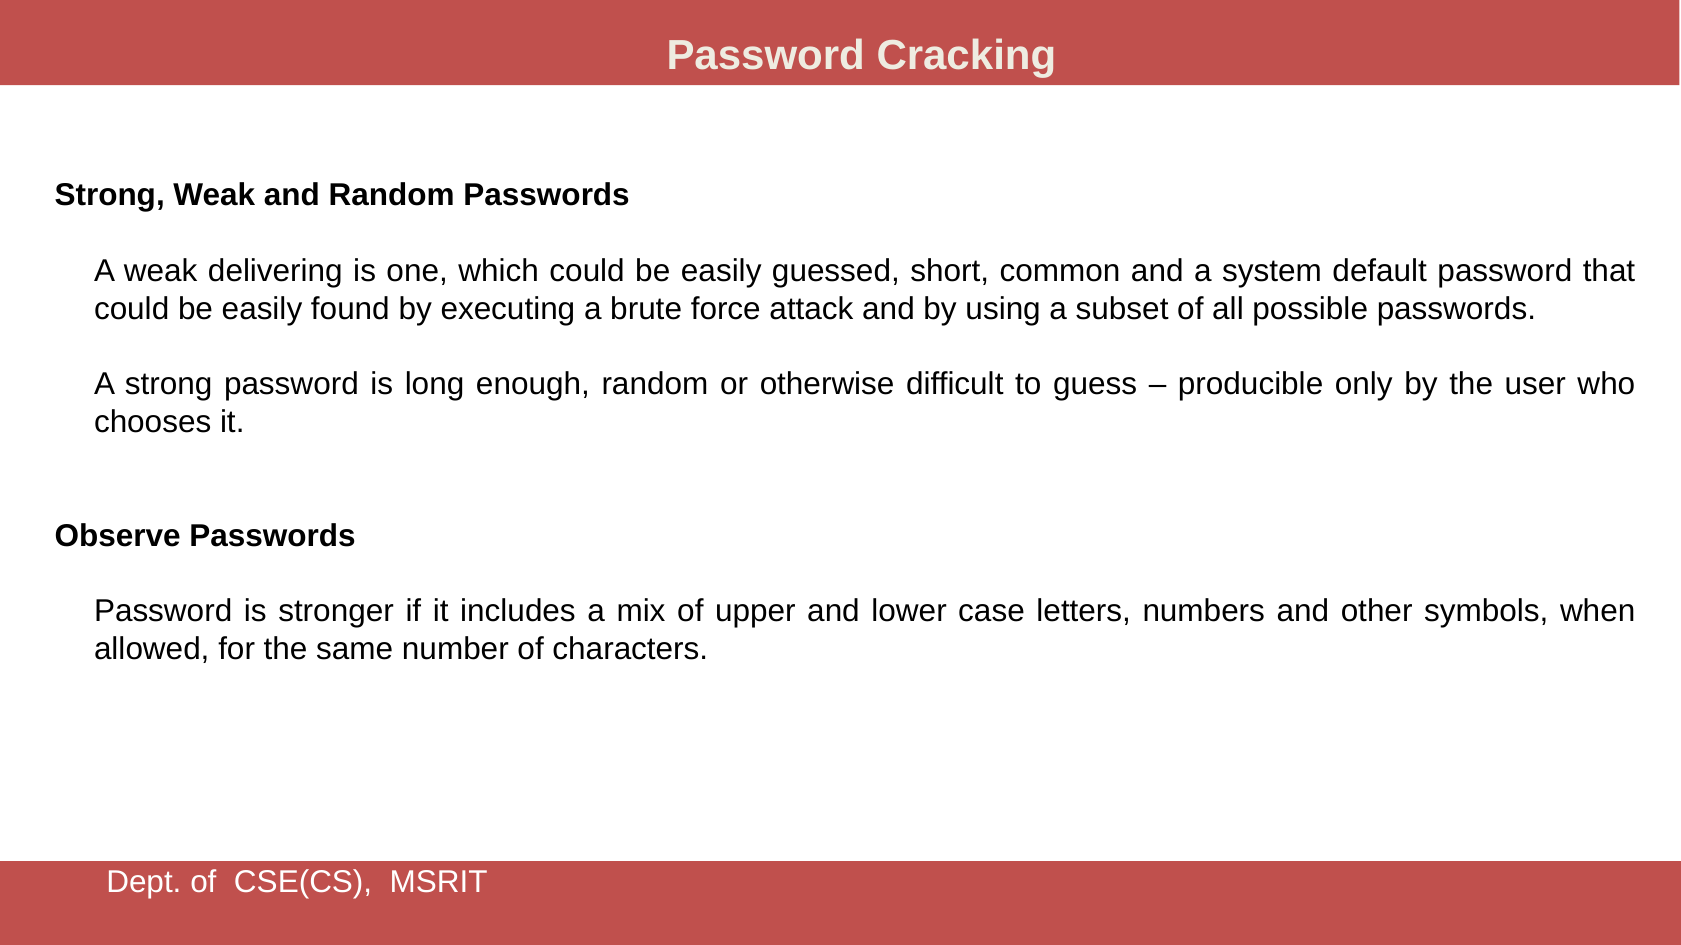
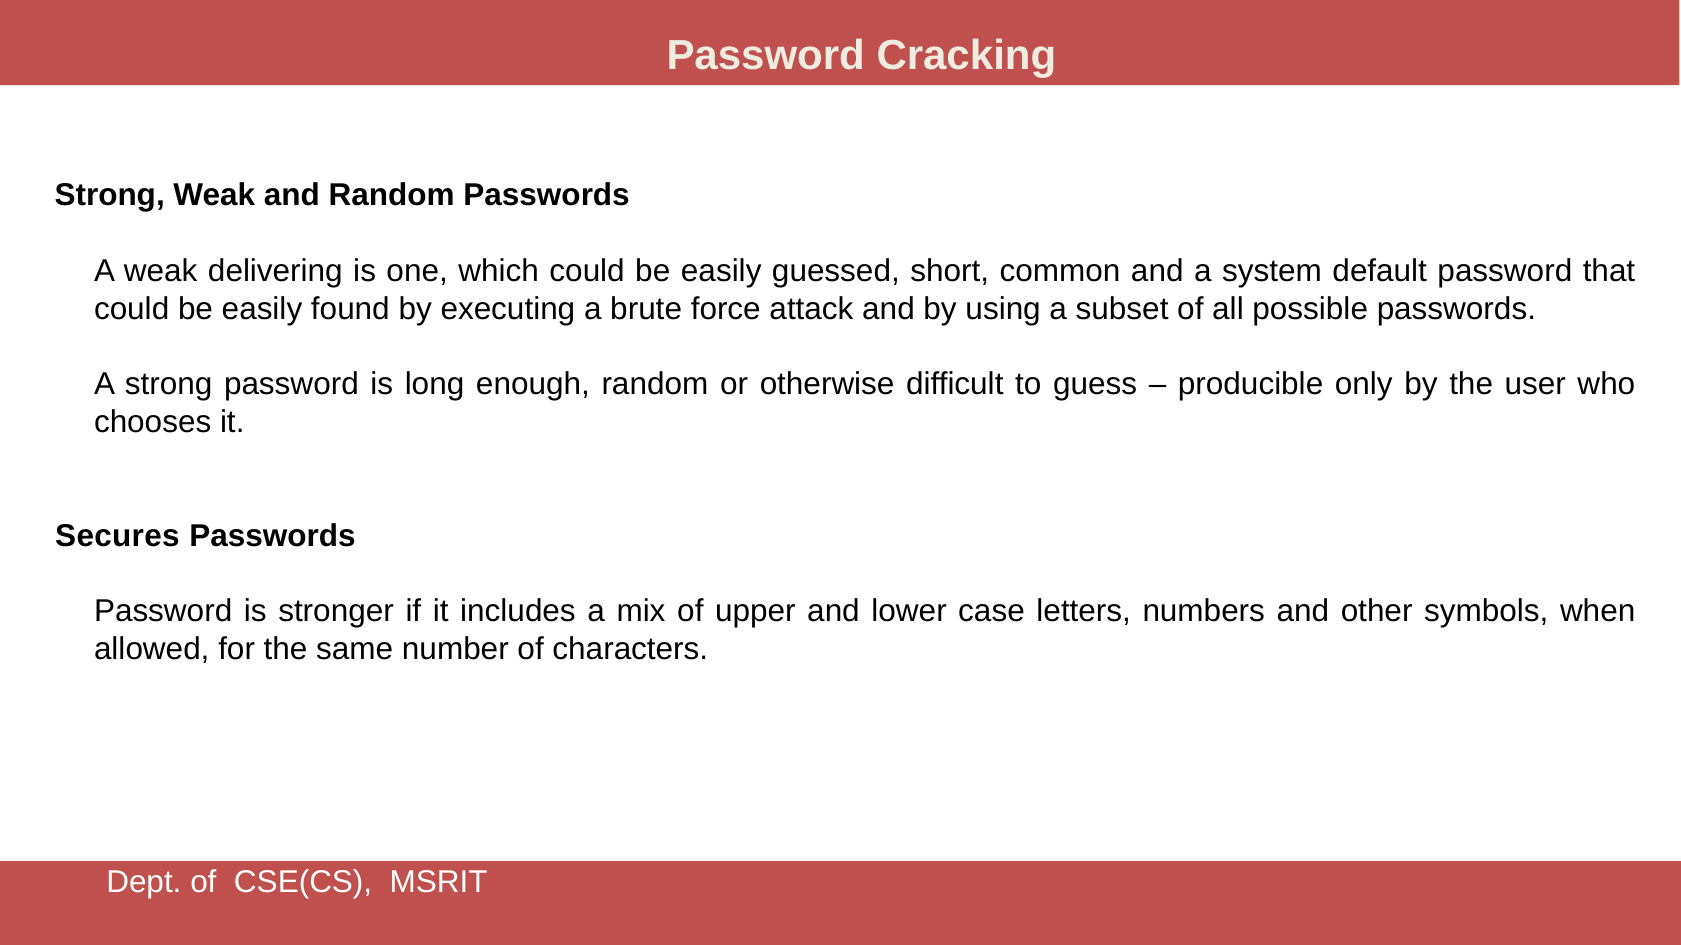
Observe: Observe -> Secures (117, 536)
